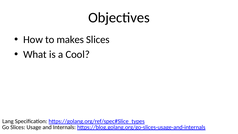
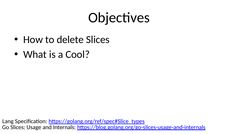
makes: makes -> delete (70, 40)
